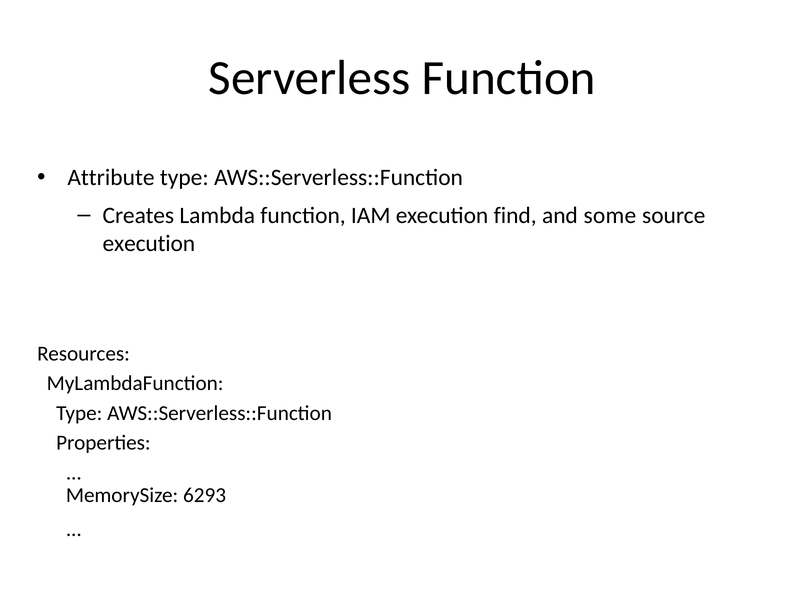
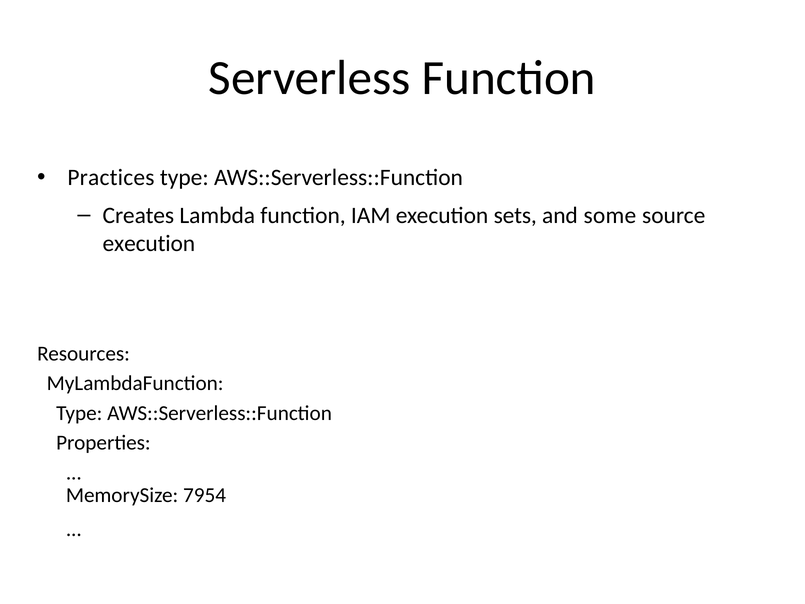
Attribute: Attribute -> Practices (111, 178)
find: find -> sets (515, 215)
6293: 6293 -> 7954 (205, 495)
